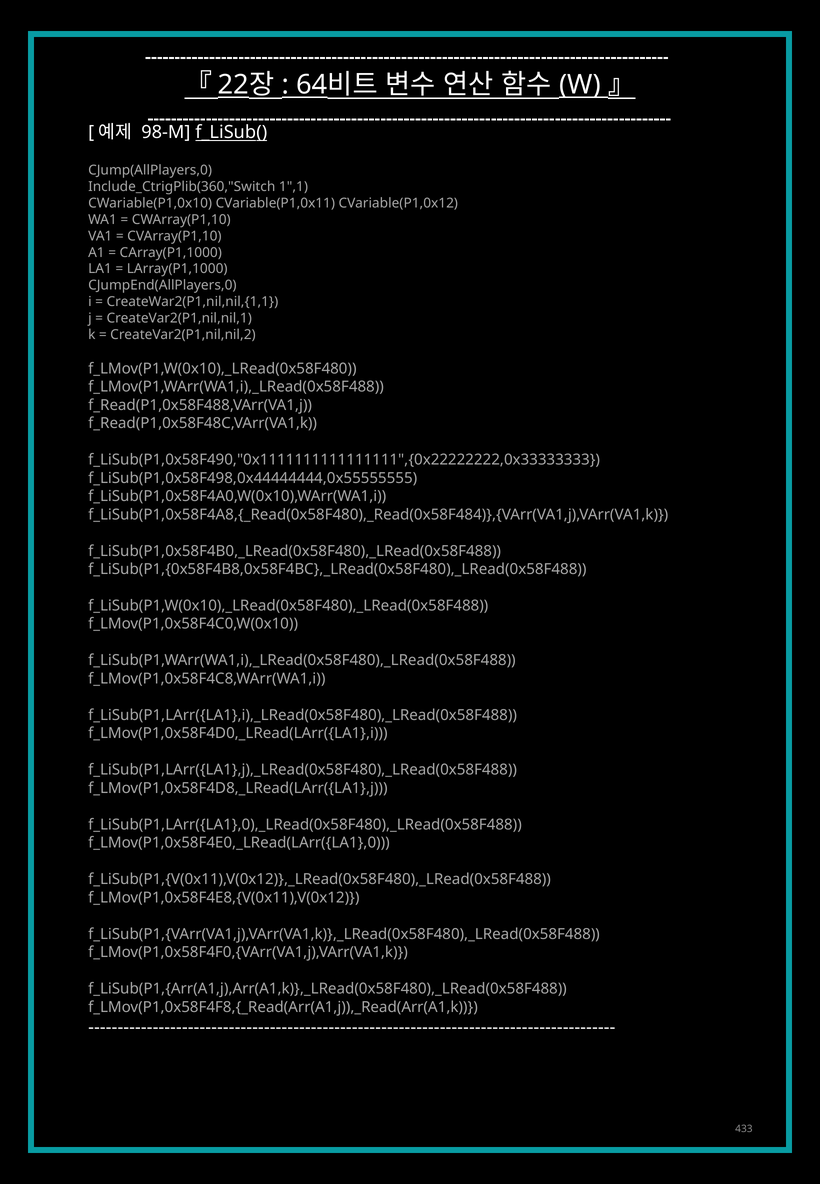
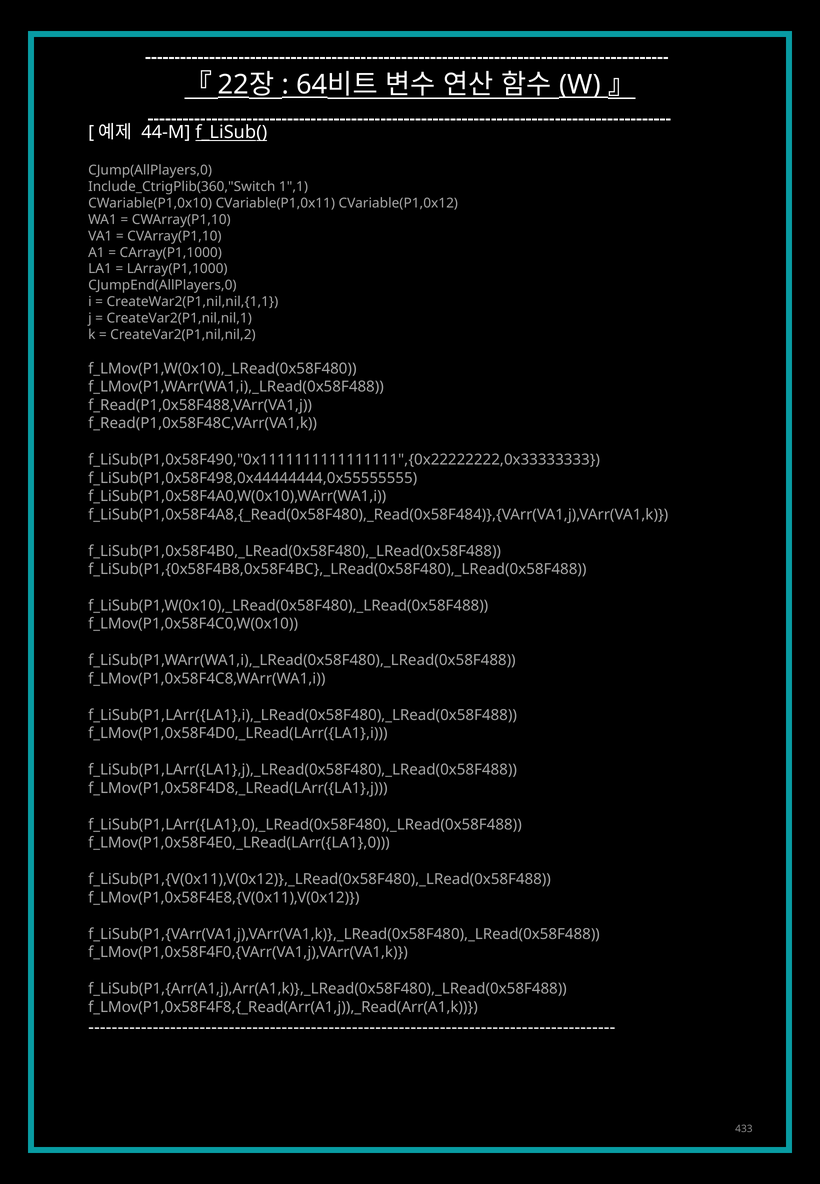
98-M: 98-M -> 44-M (166, 132)
